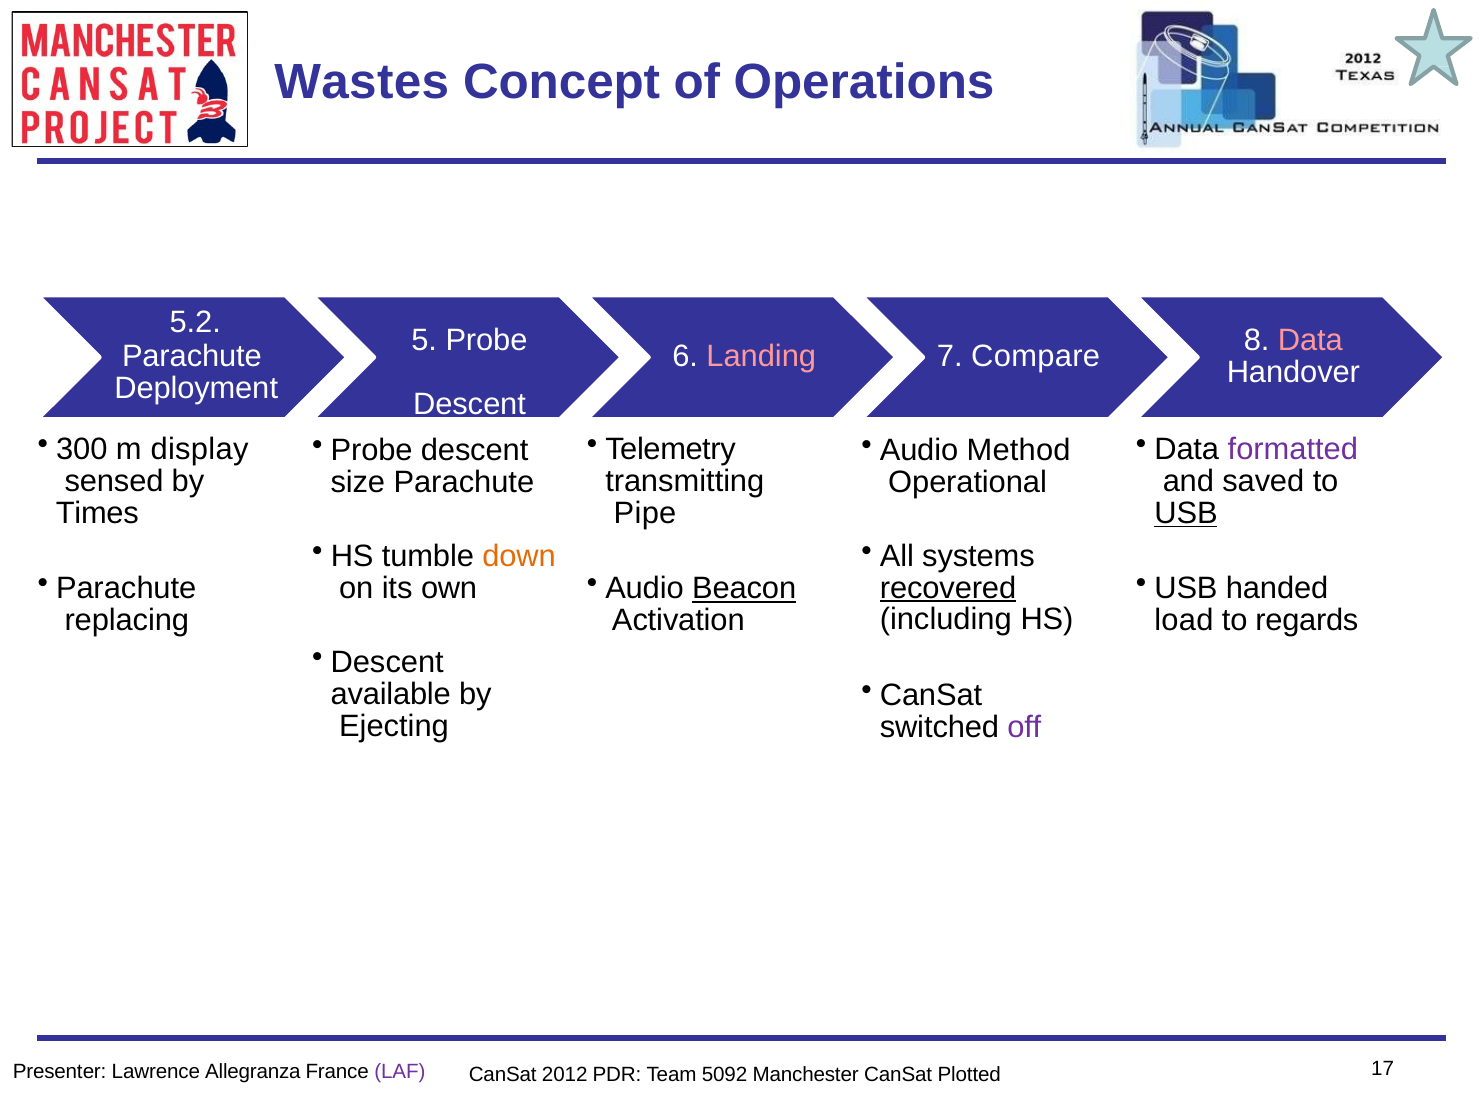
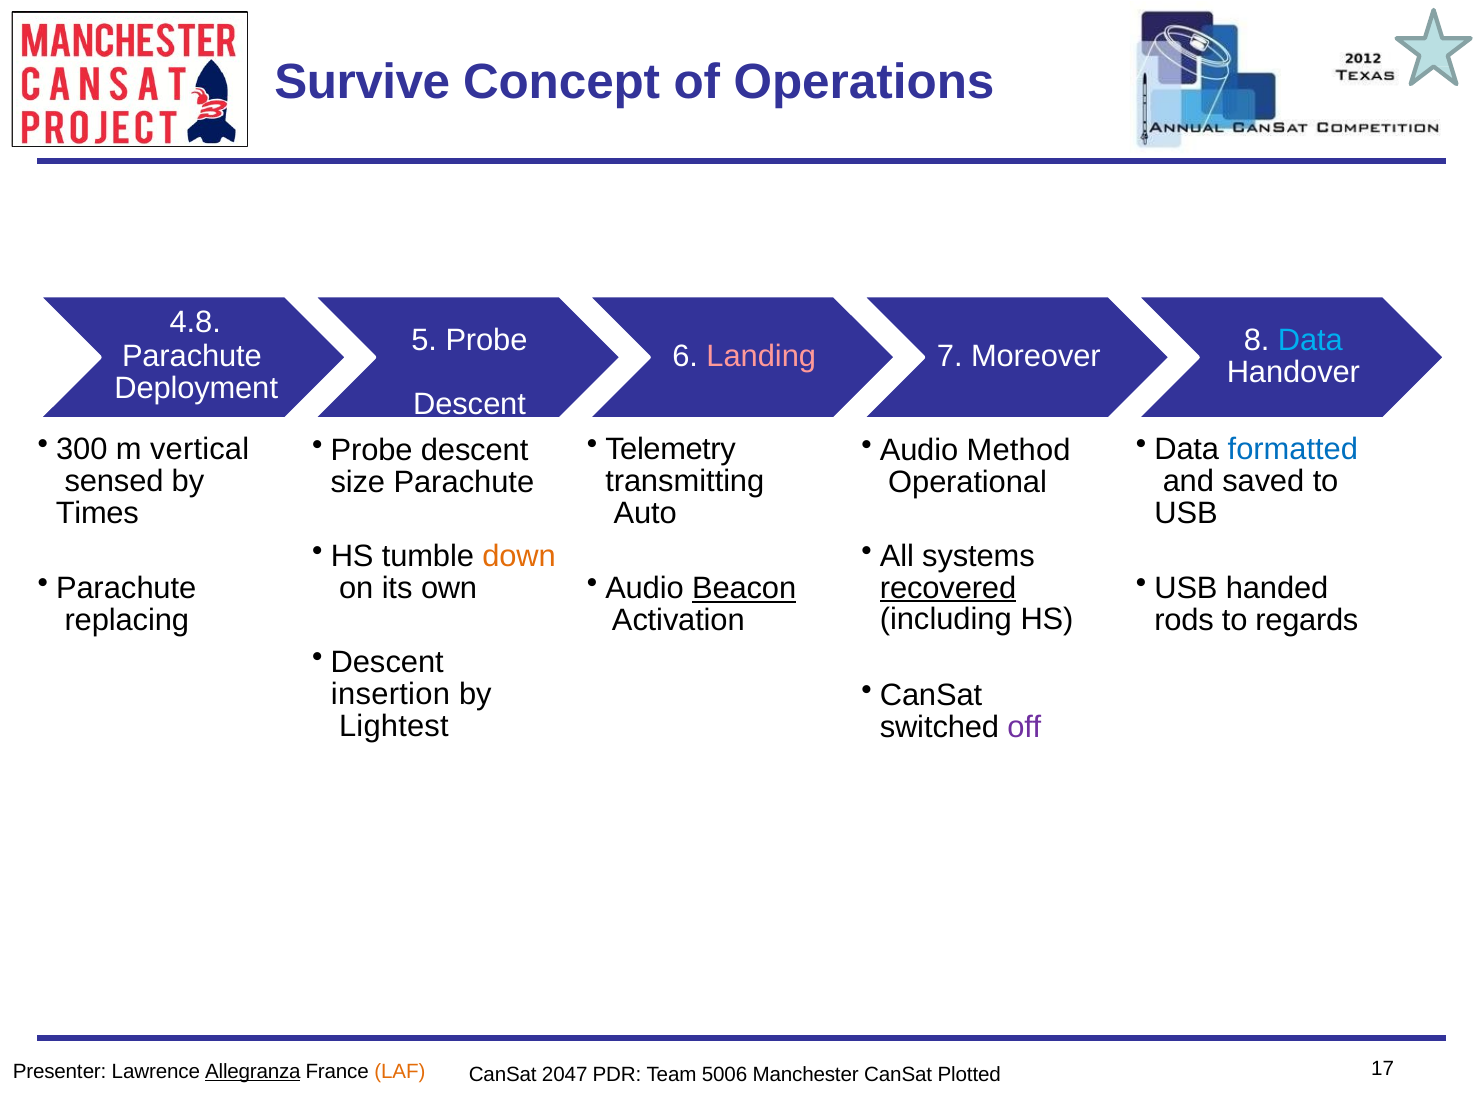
Wastes: Wastes -> Survive (362, 83)
5.2: 5.2 -> 4.8 (195, 322)
Data colour: pink -> light blue (1310, 341)
Compare: Compare -> Moreover (1036, 356)
display: display -> vertical (200, 450)
formatted colour: purple -> blue (1293, 450)
Pipe: Pipe -> Auto (645, 513)
USB underline: present -> none (1186, 513)
load: load -> rods (1184, 621)
available: available -> insertion (390, 695)
Ejecting: Ejecting -> Lightest (394, 726)
Allegranza underline: none -> present (253, 1072)
LAF colour: purple -> orange (400, 1072)
2012: 2012 -> 2047 (565, 1075)
5092: 5092 -> 5006 (725, 1075)
